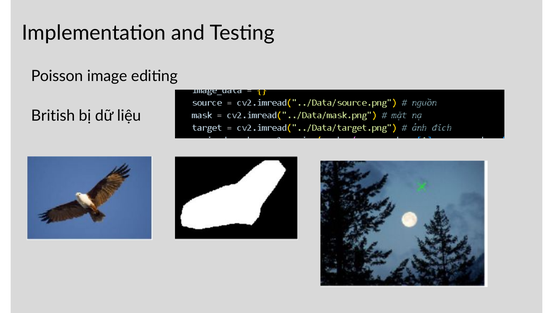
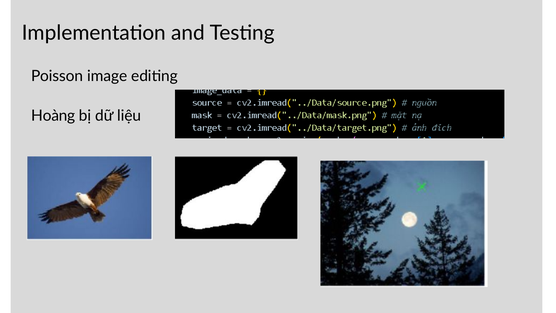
British: British -> Hoàng (53, 116)
